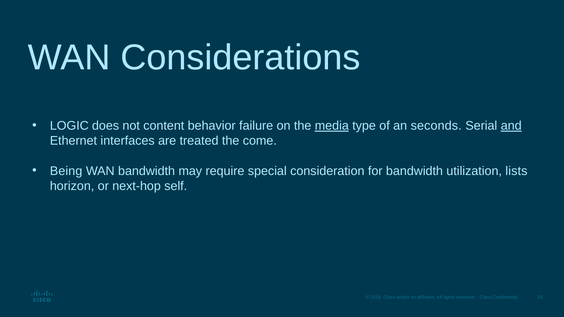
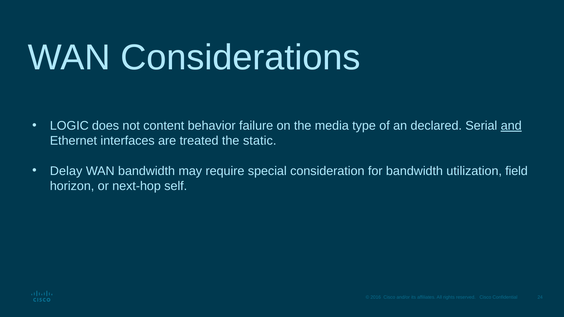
media underline: present -> none (332, 126)
seconds: seconds -> declared (436, 126)
come: come -> static (260, 141)
Being: Being -> Delay (66, 171)
lists: lists -> field (517, 171)
